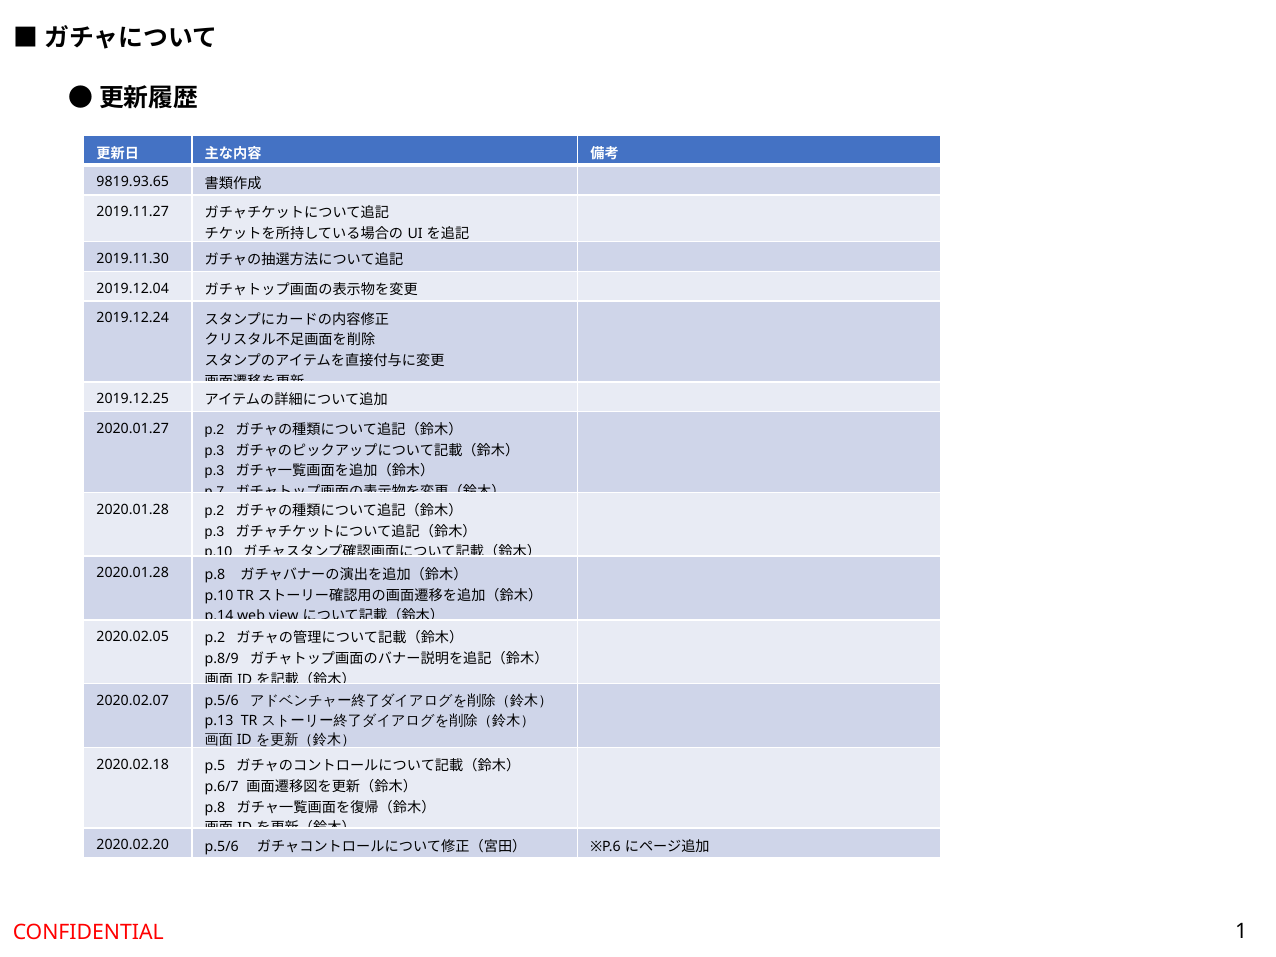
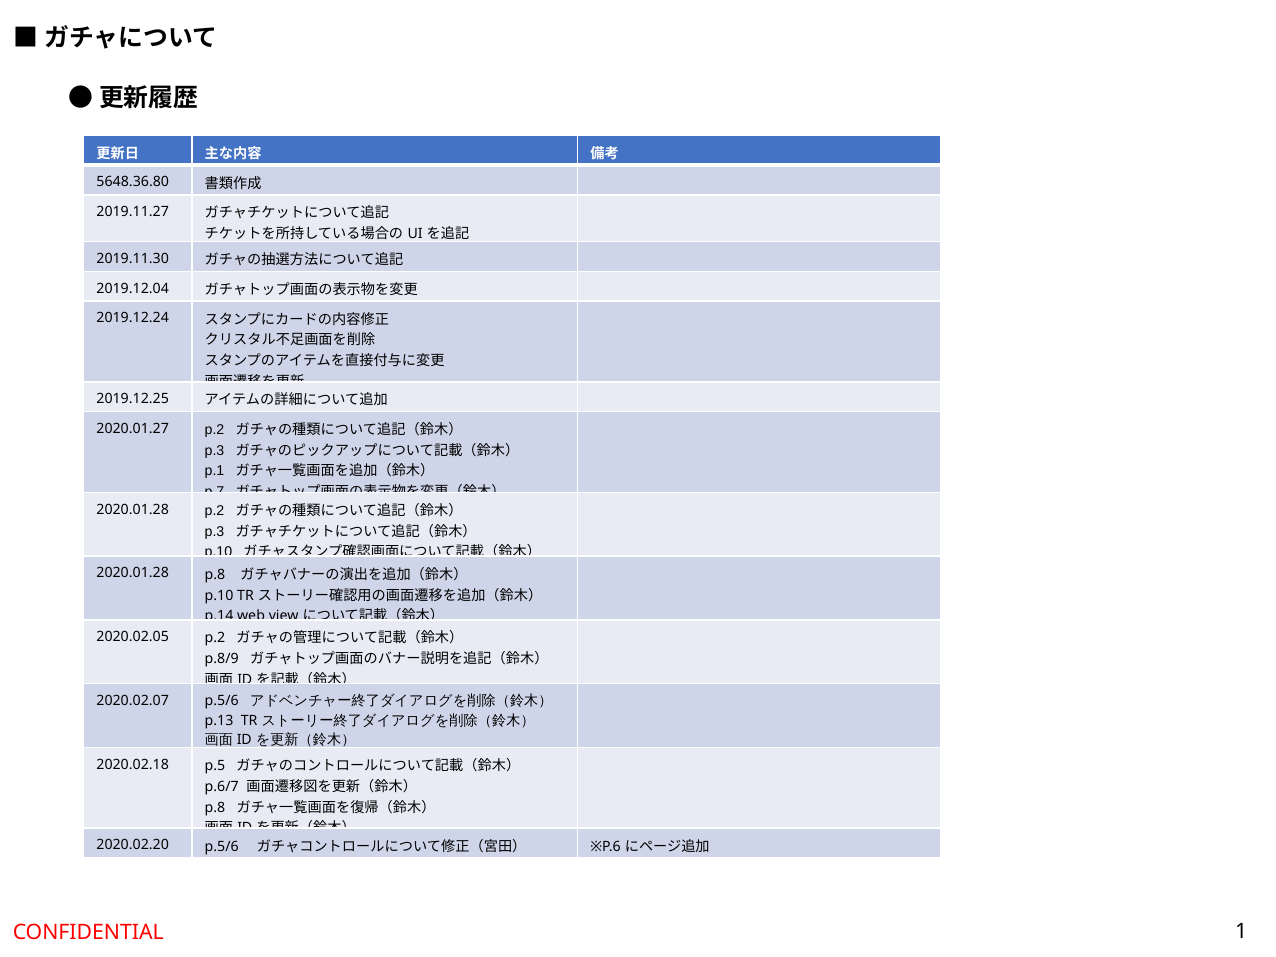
9819.93.65: 9819.93.65 -> 5648.36.80 (133, 182)
p.3: p.3 -> p.1 (215, 471)
